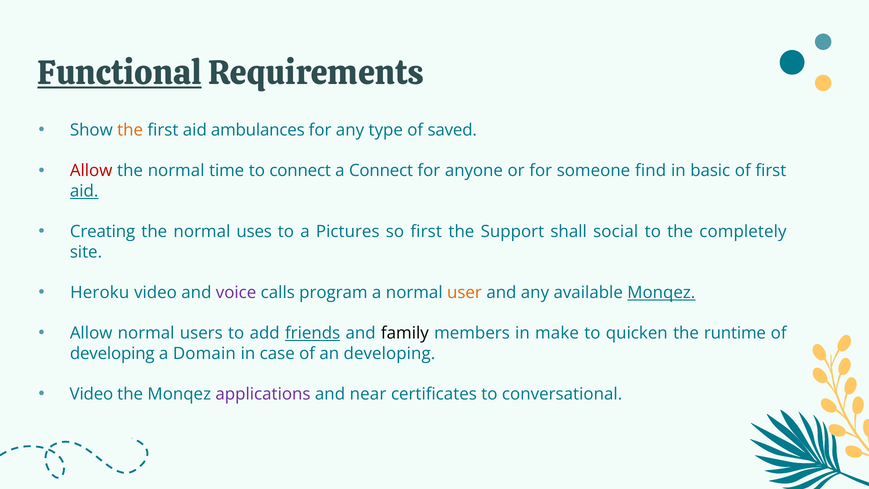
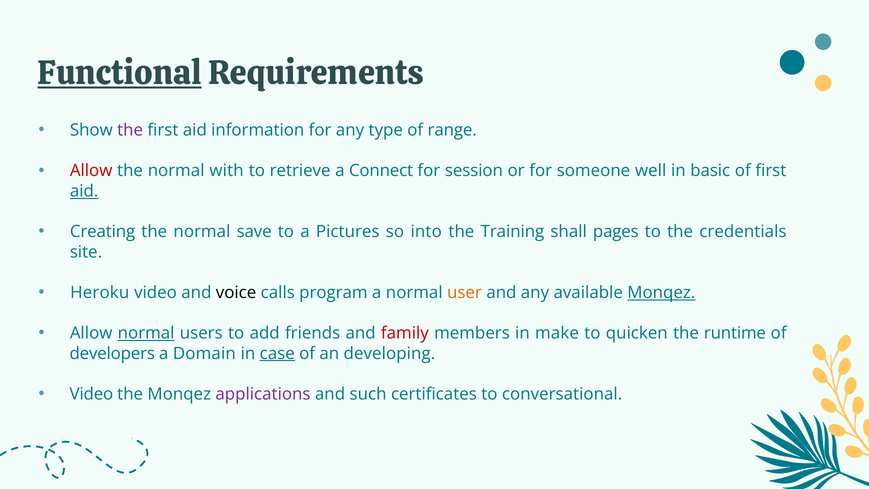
the colour: orange -> purple (130, 130)
ambulances: ambulances -> information (258, 130)
saved: saved -> range (452, 130)
time: time -> with (227, 171)
to connect: connect -> retrieve (300, 171)
anyone: anyone -> session (474, 171)
find: find -> well (651, 171)
uses: uses -> save (254, 232)
so first: first -> into (426, 232)
Support: Support -> Training (512, 232)
social: social -> pages (616, 232)
completely: completely -> credentials (743, 232)
voice colour: purple -> black (236, 292)
normal underline: none -> present (146, 333)
friends underline: present -> none (313, 333)
family colour: black -> red (405, 333)
developing: developing -> developers (112, 353)
case underline: none -> present (277, 353)
near: near -> such (368, 394)
